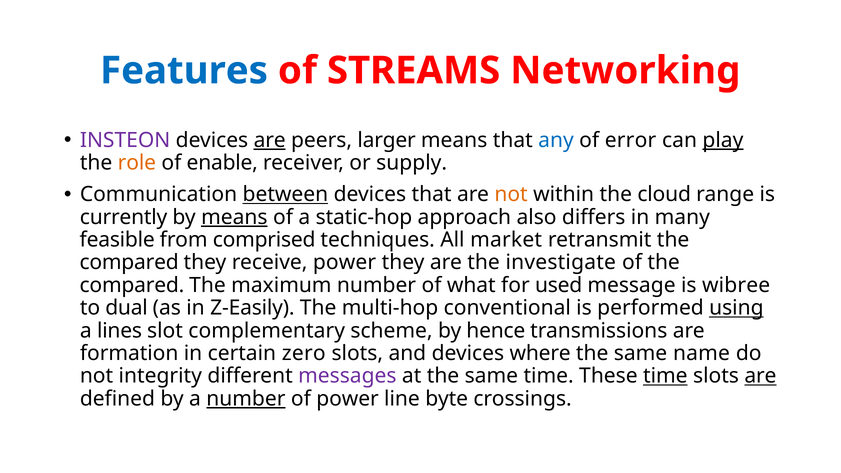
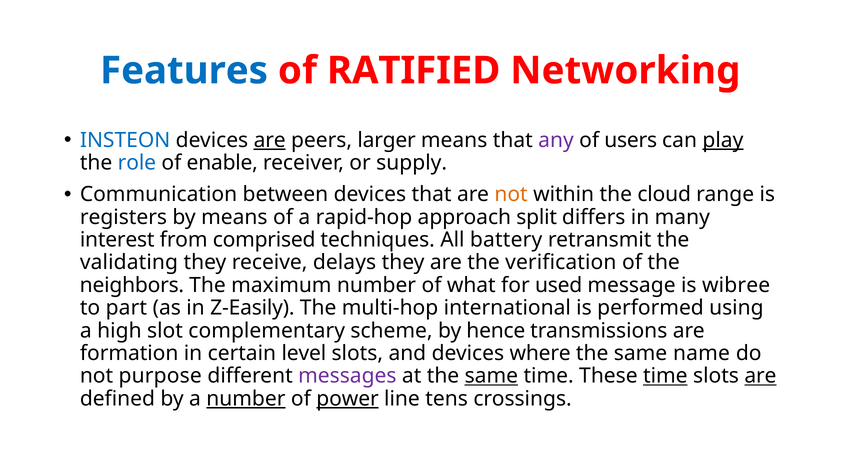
STREAMS: STREAMS -> RATIFIED (414, 71)
INSTEON colour: purple -> blue (125, 140)
any colour: blue -> purple (556, 140)
error: error -> users (631, 140)
role colour: orange -> blue (137, 163)
between underline: present -> none (285, 194)
currently: currently -> registers (123, 217)
means underline: present -> none (234, 217)
static-hop: static-hop -> rapid-hop (364, 217)
also: also -> split (537, 217)
feasible: feasible -> interest (117, 240)
market: market -> battery (506, 240)
compared: compared -> validating (129, 263)
receive power: power -> delays (345, 263)
investigate: investigate -> verification (561, 263)
compared: compared -> neighbors (132, 285)
dual: dual -> part (126, 308)
conventional: conventional -> international (507, 308)
using underline: present -> none (736, 308)
lines: lines -> high (119, 331)
zero: zero -> level (304, 353)
integrity: integrity -> purpose (160, 376)
same underline: none -> present (491, 376)
power underline: none -> present (348, 399)
byte: byte -> tens (447, 399)
